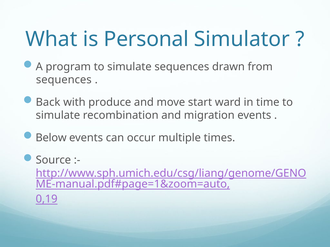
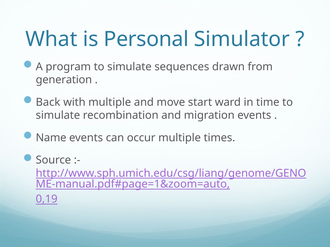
sequences: sequences -> generation (64, 80)
with produce: produce -> multiple (110, 102)
Below: Below -> Name (51, 138)
